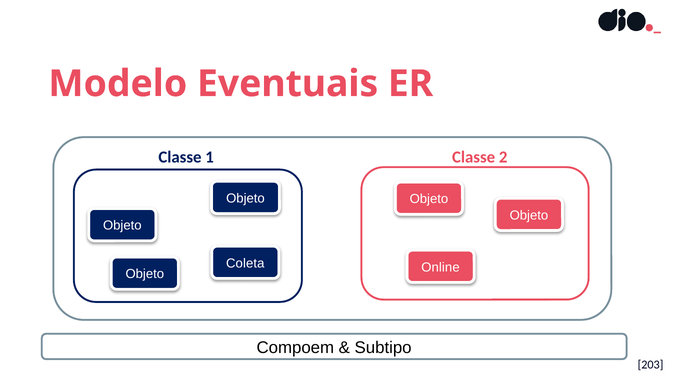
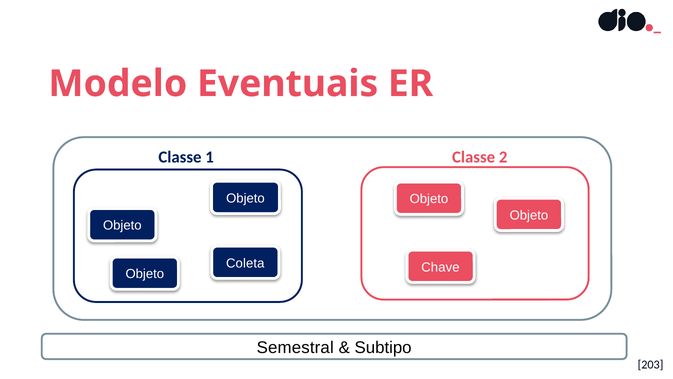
Online: Online -> Chave (440, 267)
Compoem: Compoem -> Semestral (295, 347)
